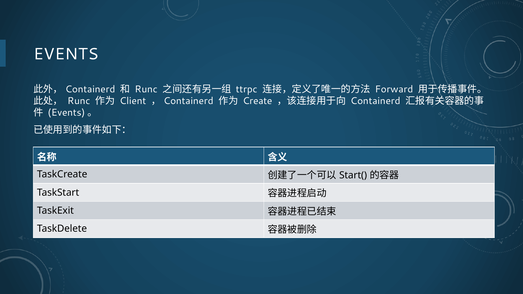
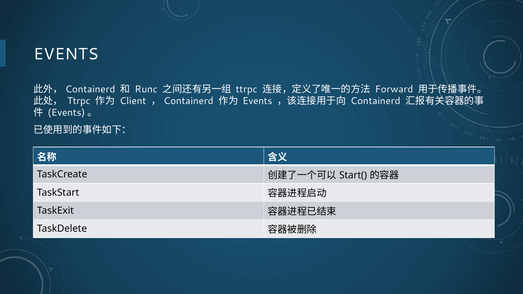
Runc: Runc -> Ttrpc (79, 101)
Create: Create -> Events (257, 101)
